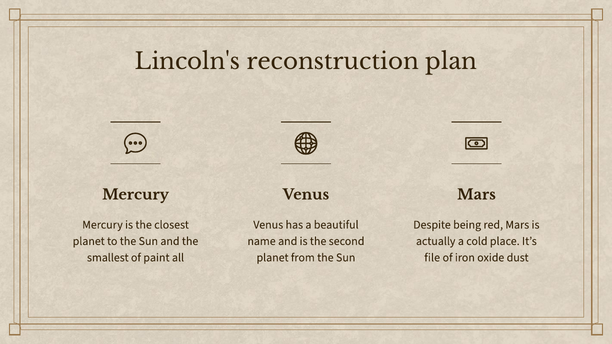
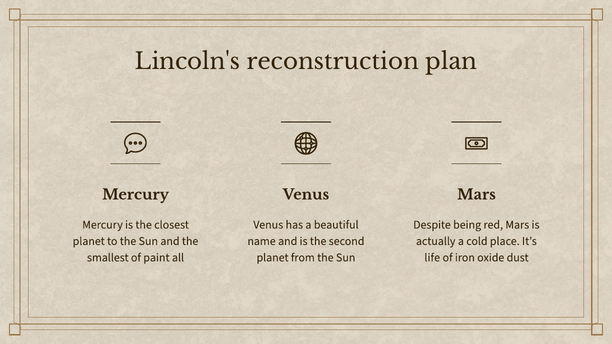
file: file -> life (432, 258)
